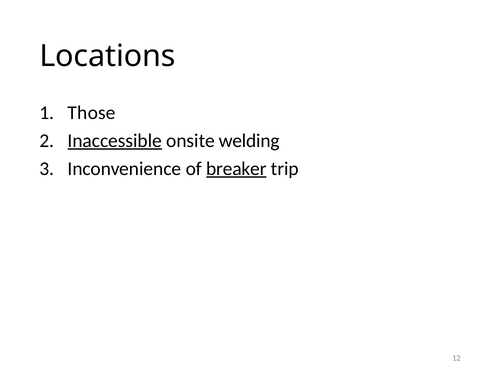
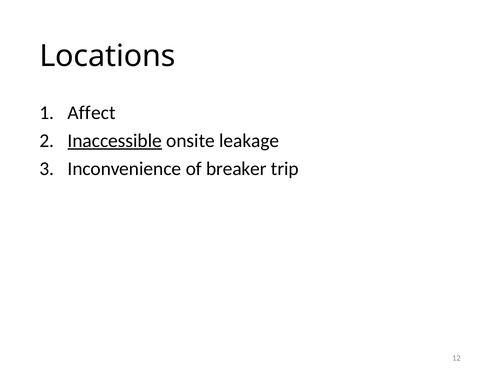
Those: Those -> Affect (92, 113)
welding: welding -> leakage (249, 141)
breaker underline: present -> none (236, 169)
